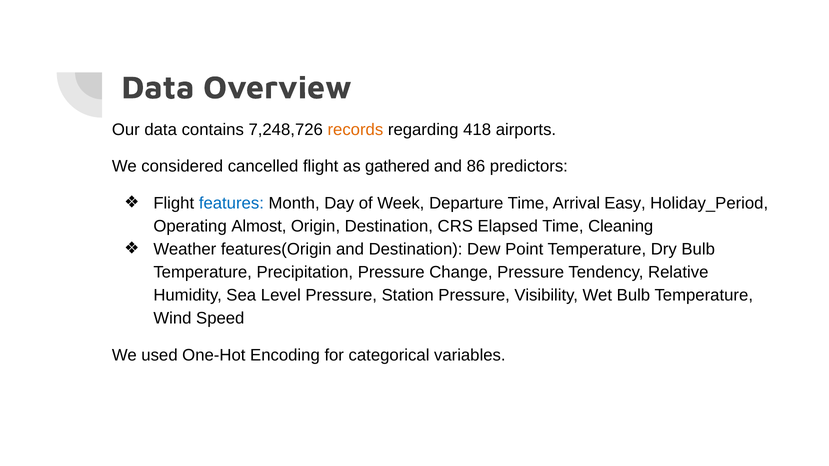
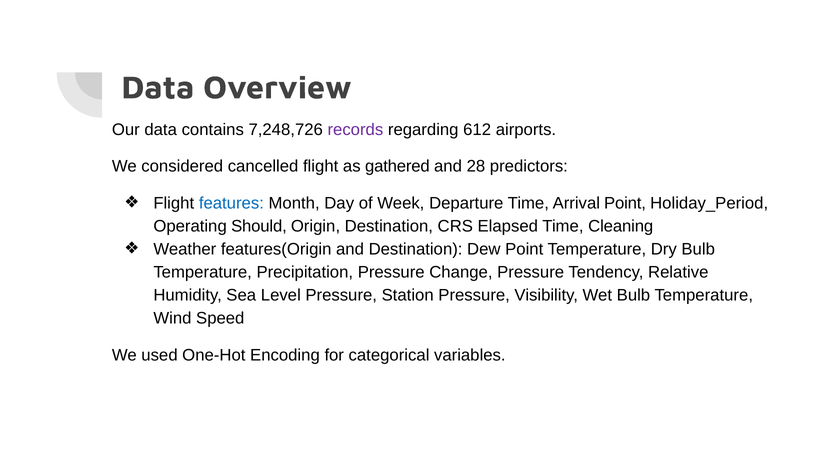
records colour: orange -> purple (355, 130)
418: 418 -> 612 (477, 130)
86: 86 -> 28 (476, 167)
Arrival Easy: Easy -> Point (625, 203)
Almost: Almost -> Should (259, 226)
